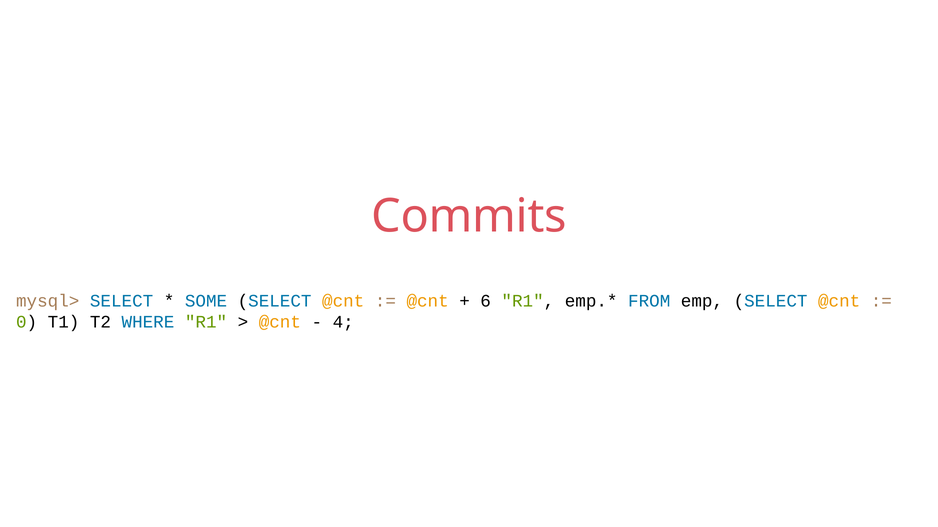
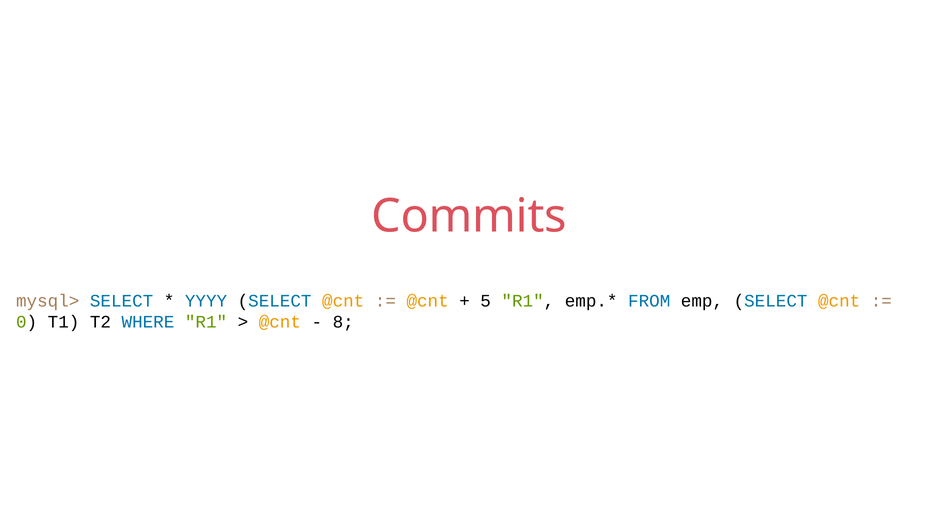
SOME: SOME -> YYYY (206, 301)
6: 6 -> 5 (486, 301)
4: 4 -> 8 (343, 322)
